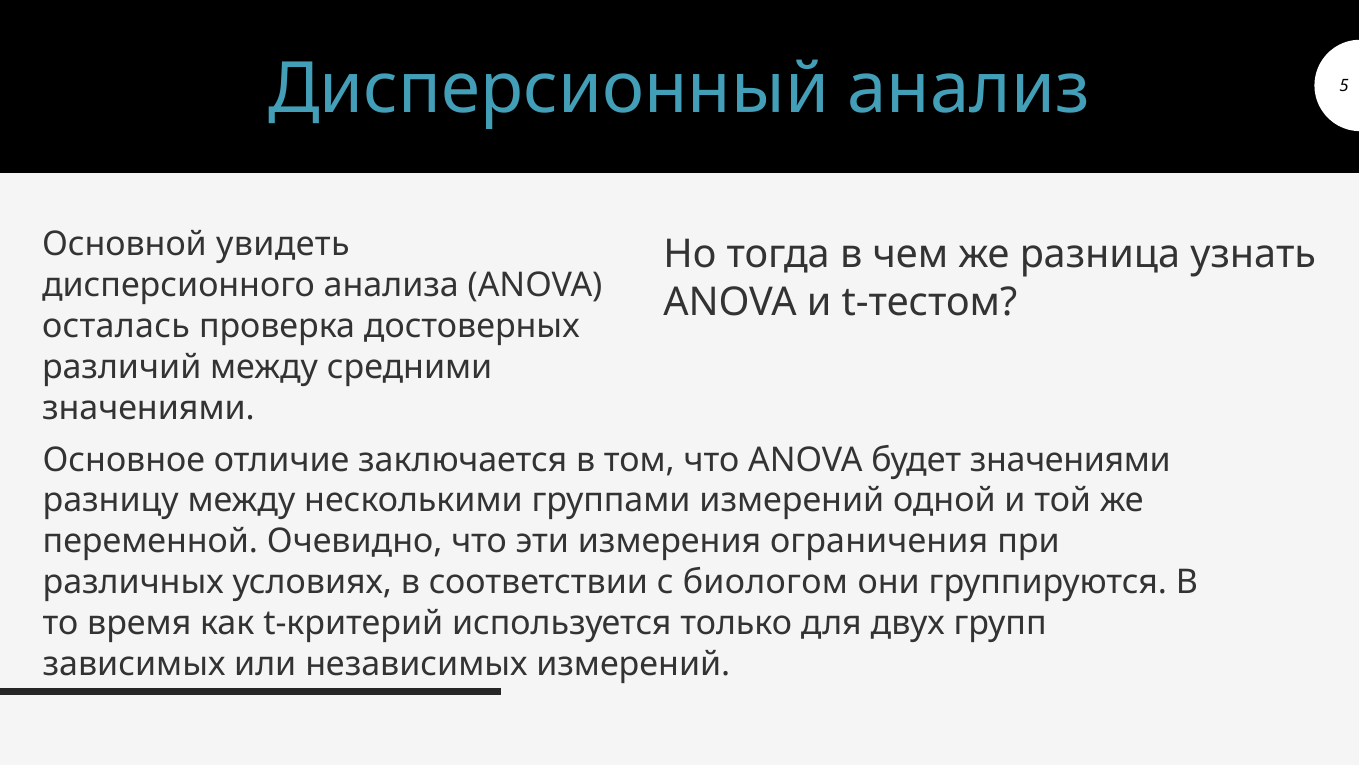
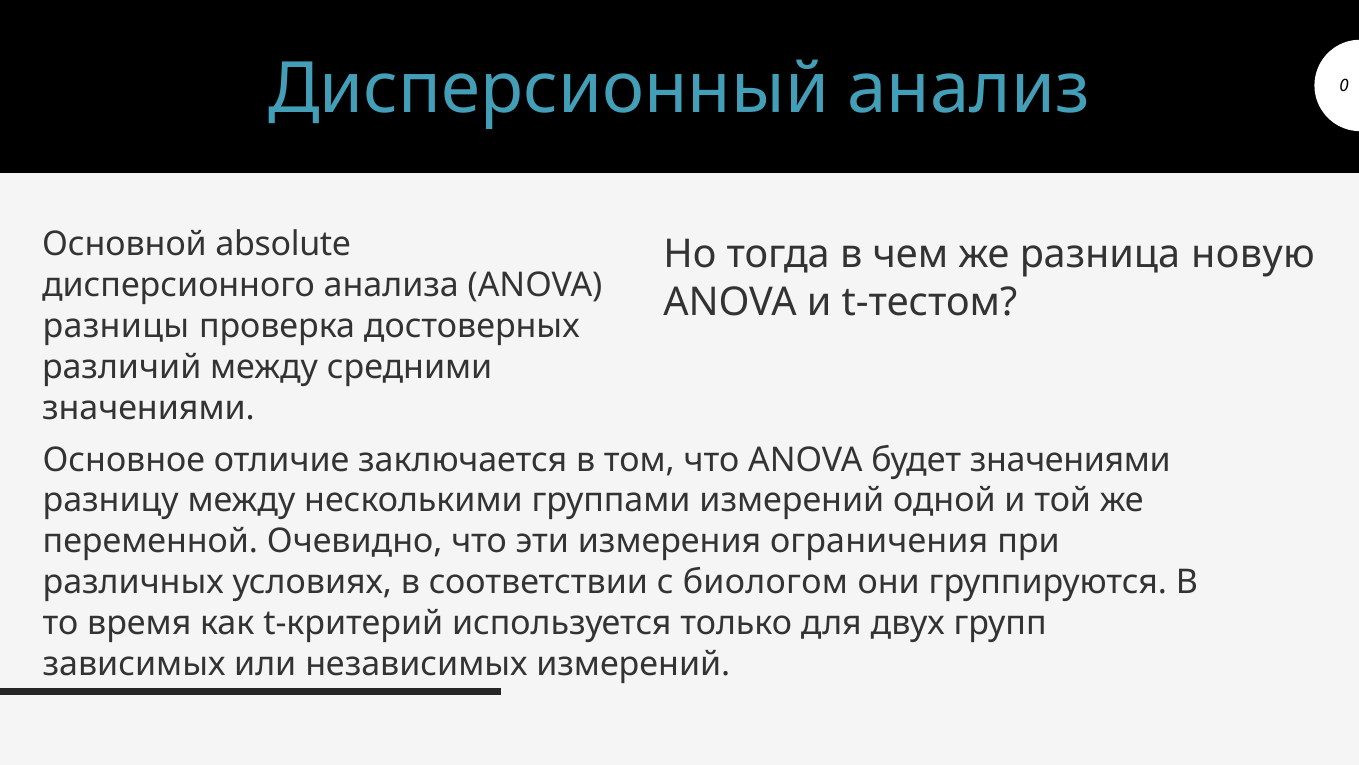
5: 5 -> 0 (1344, 86)
увидеть: увидеть -> absolute (283, 245)
узнать: узнать -> новую (1253, 254)
осталась: осталась -> разницы (116, 326)
